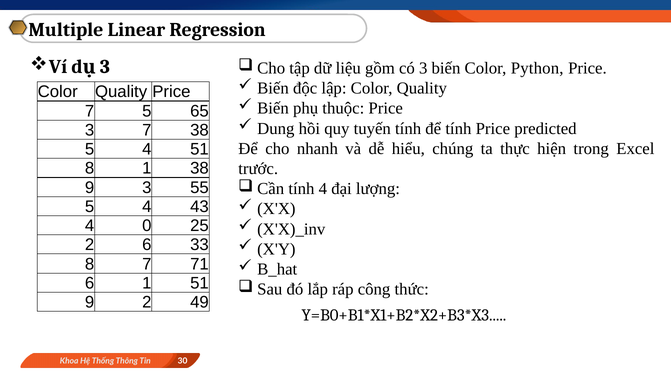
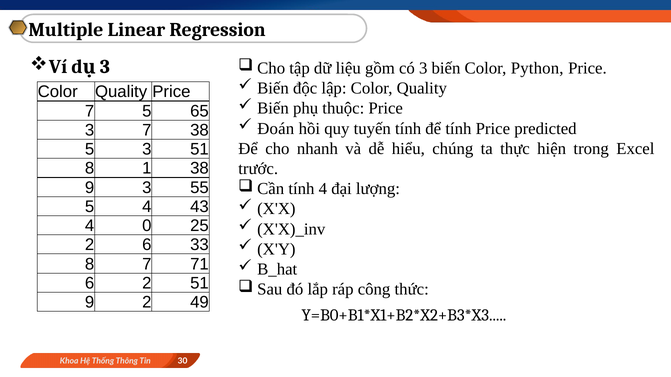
Dung: Dung -> Đoán (276, 129)
4: 4 -> 3 (147, 149)
6 1: 1 -> 2 (147, 283)
